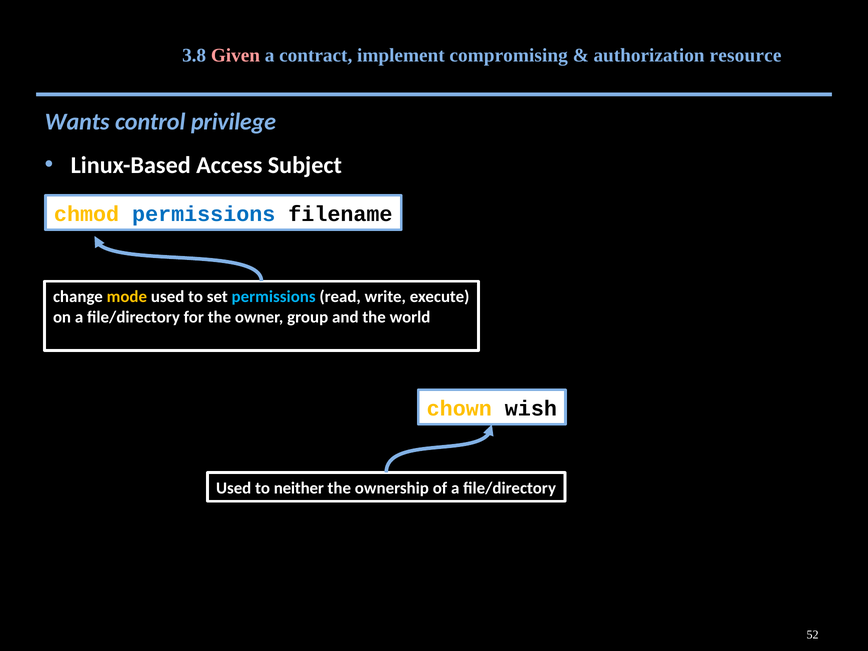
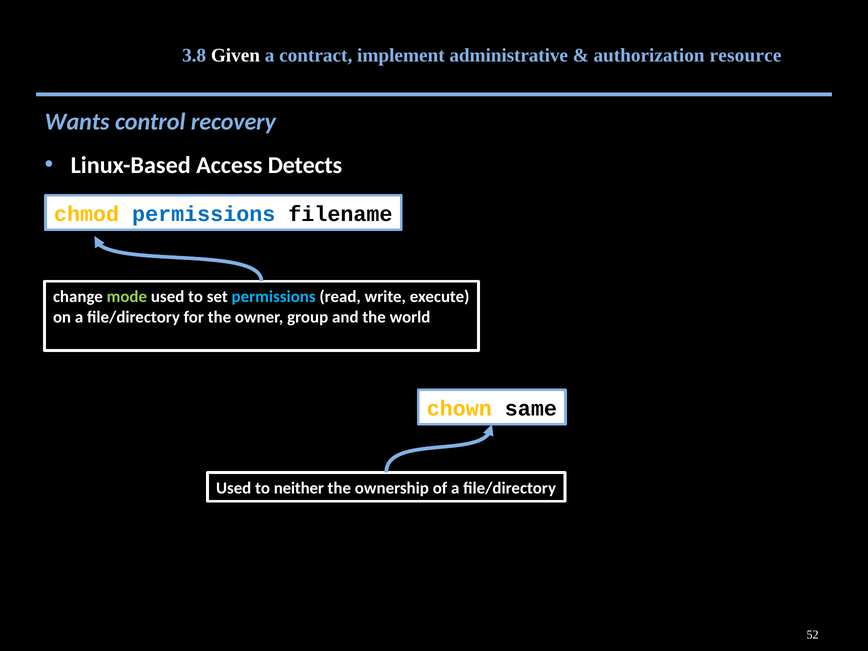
Given colour: pink -> white (235, 56)
compromising: compromising -> administrative (509, 56)
privilege: privilege -> recovery (233, 122)
Subject: Subject -> Detects (305, 165)
mode colour: yellow -> light green (127, 297)
wish: wish -> same (531, 409)
